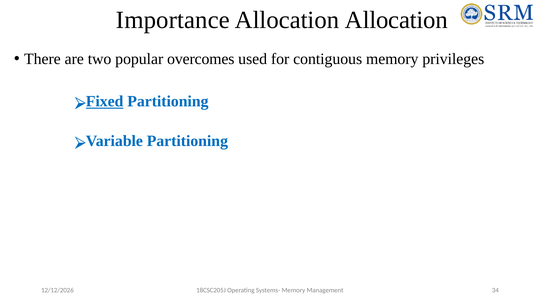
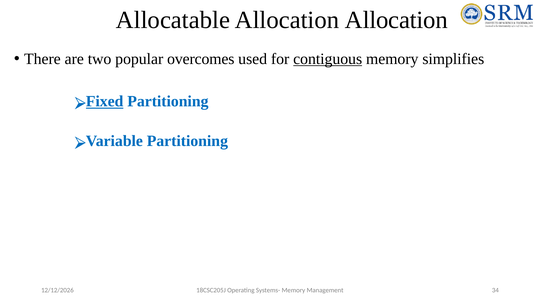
Importance: Importance -> Allocatable (173, 20)
contiguous underline: none -> present (328, 59)
privileges: privileges -> simplifies (453, 59)
